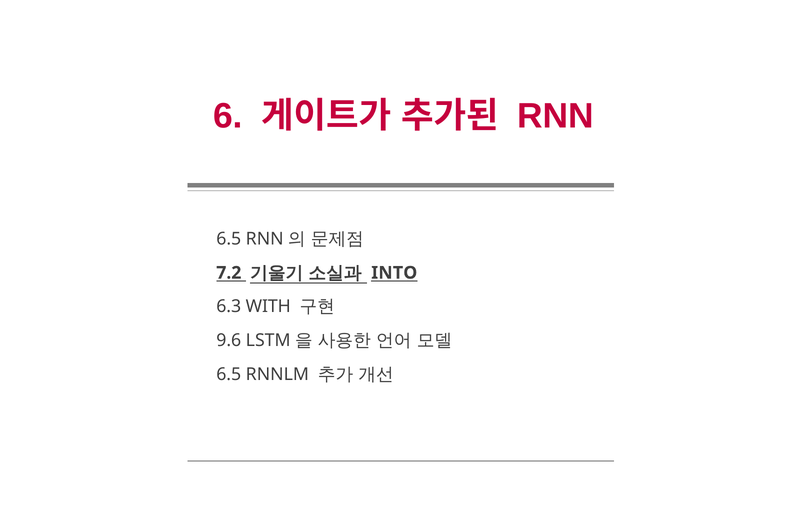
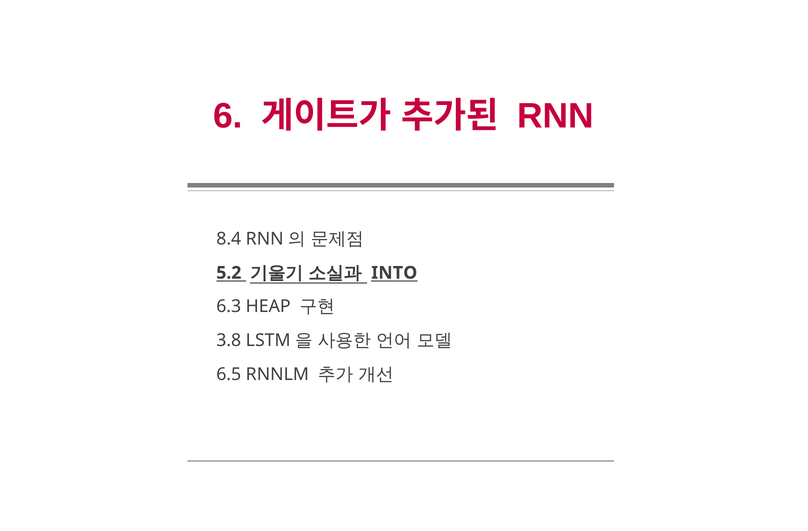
6.5: 6.5 -> 8.4 (229, 239)
7.2: 7.2 -> 5.2 (229, 273)
WITH: WITH -> HEAP (268, 306)
9.6: 9.6 -> 3.8 (229, 340)
